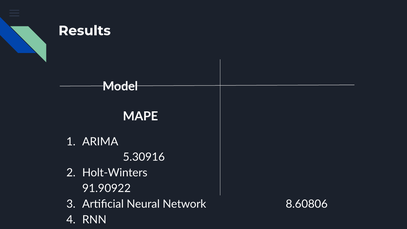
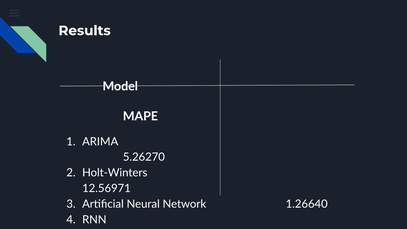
5.30916: 5.30916 -> 5.26270 (144, 157)
91.90922: 91.90922 -> 12.56971 (106, 188)
8.60806: 8.60806 -> 1.26640 (307, 204)
